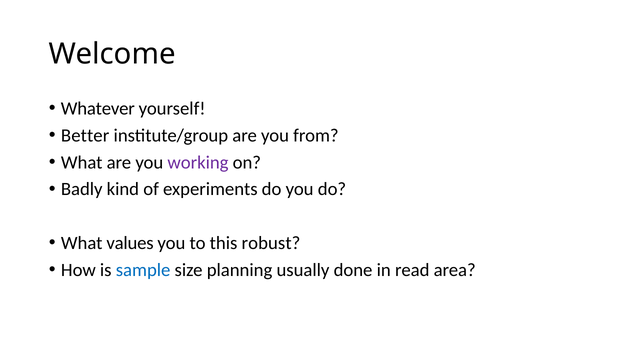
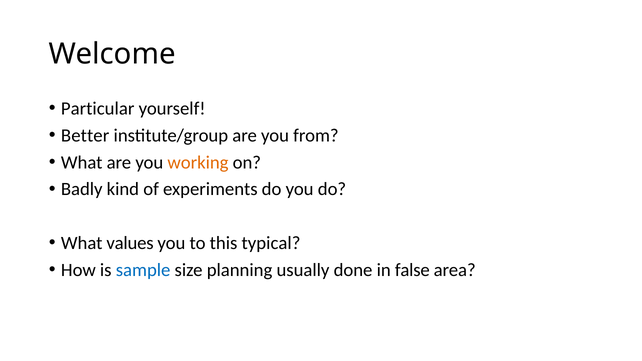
Whatever: Whatever -> Particular (98, 109)
working colour: purple -> orange (198, 162)
robust: robust -> typical (271, 243)
read: read -> false (412, 270)
